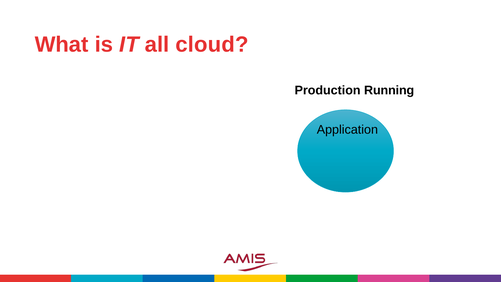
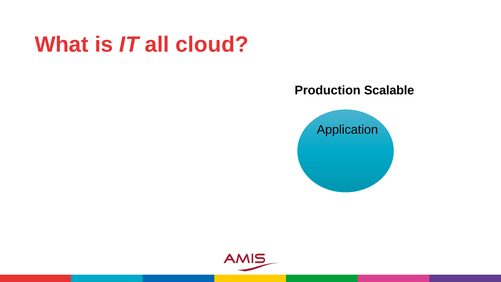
Running: Running -> Scalable (389, 90)
